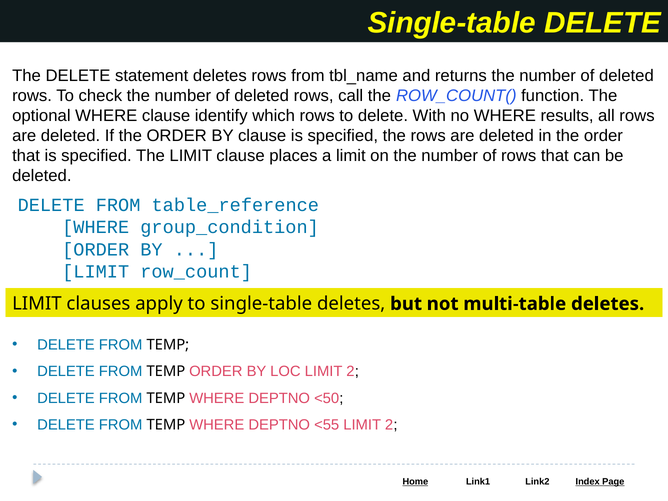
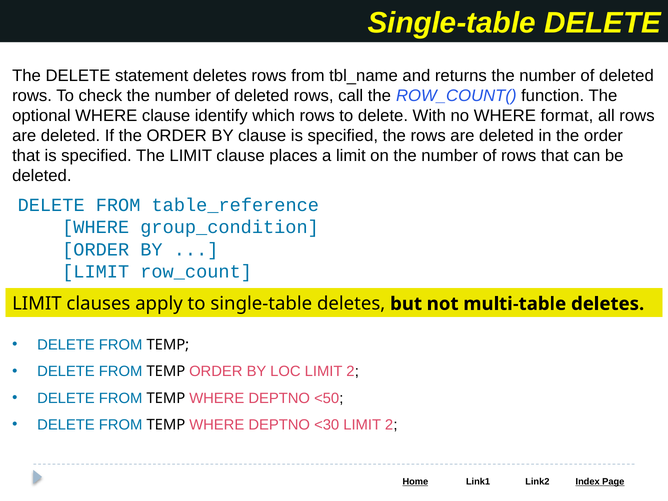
results: results -> format (567, 116)
<55: <55 -> <30 (327, 425)
